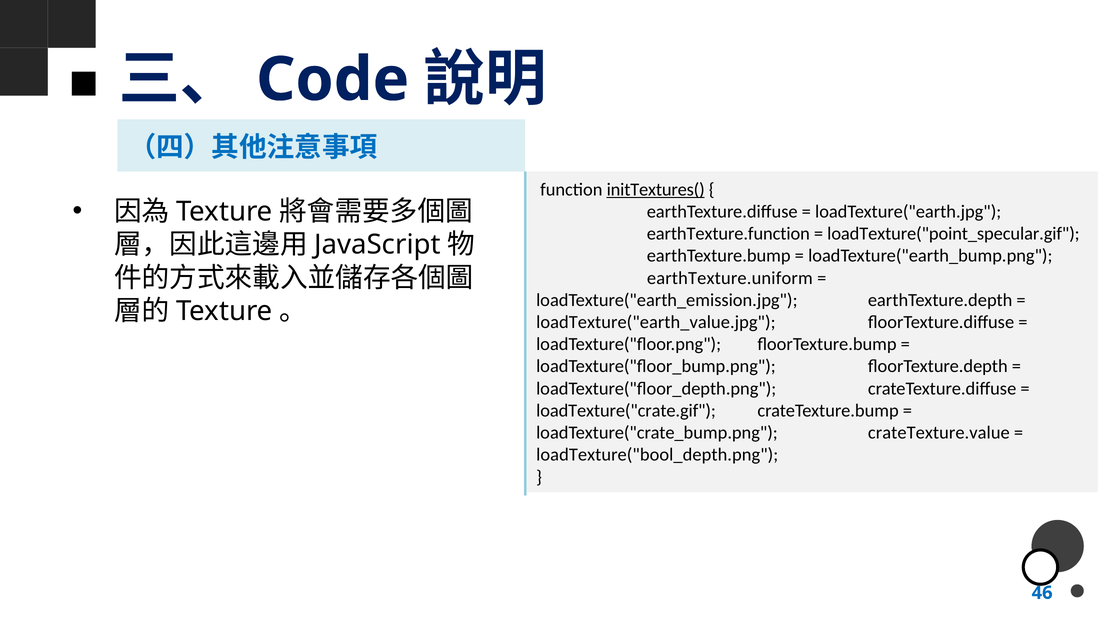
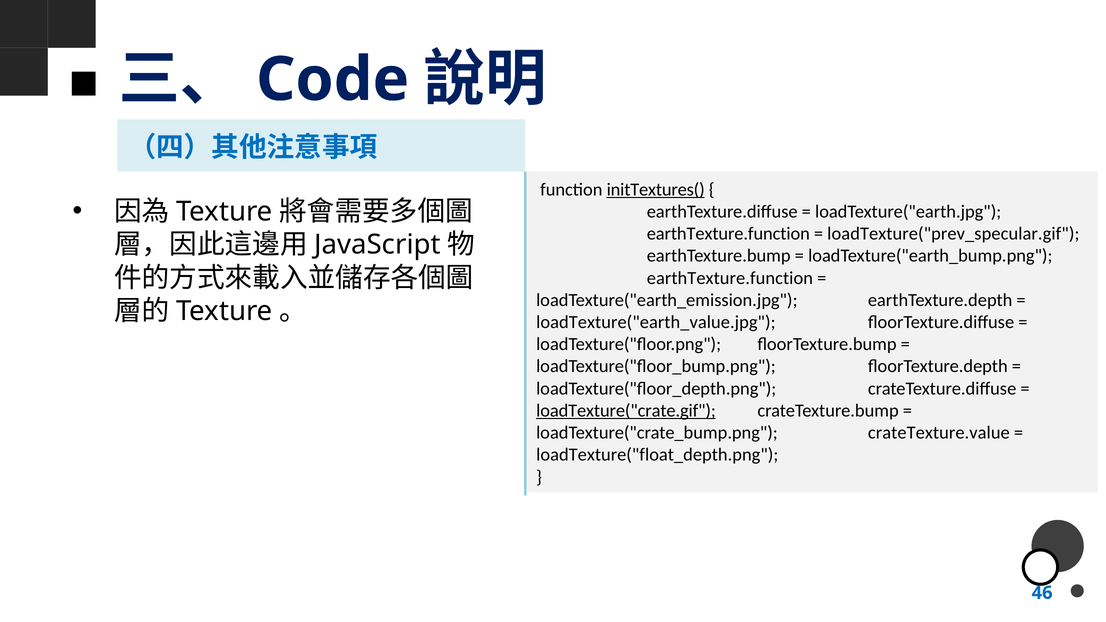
loadTexture("point_specular.gif: loadTexture("point_specular.gif -> loadTexture("prev_specular.gif (953, 234)
earthTexture.uniform: earthTexture.uniform -> earthTexture.function (730, 278)
loadTexture("crate.gif underline: none -> present (626, 411)
loadTexture("bool_depth.png: loadTexture("bool_depth.png -> loadTexture("float_depth.png (657, 455)
